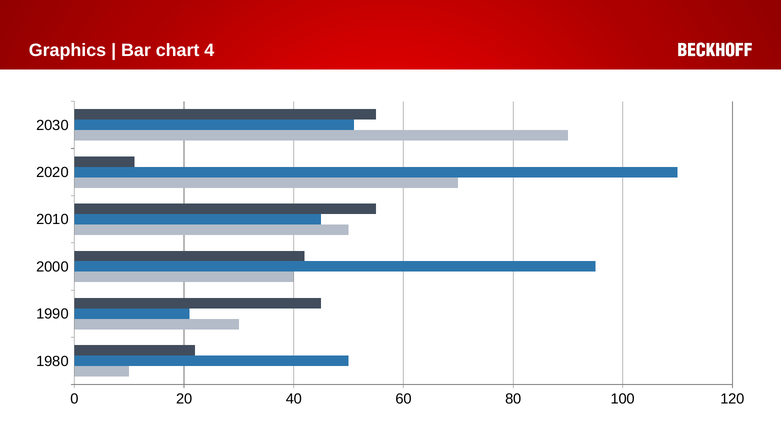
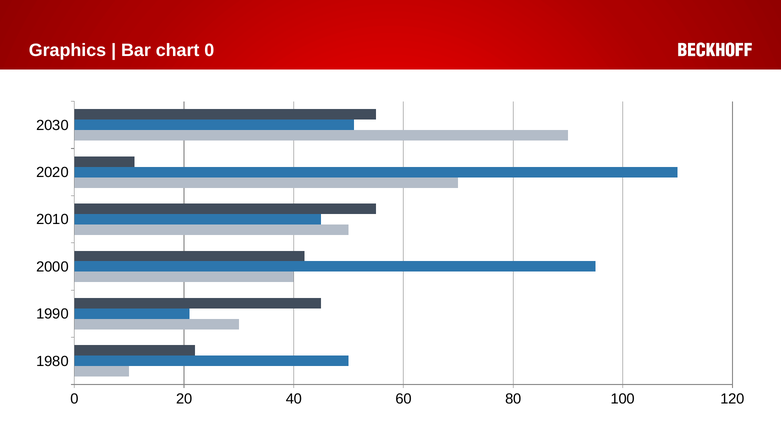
chart 4: 4 -> 0 (209, 50)
